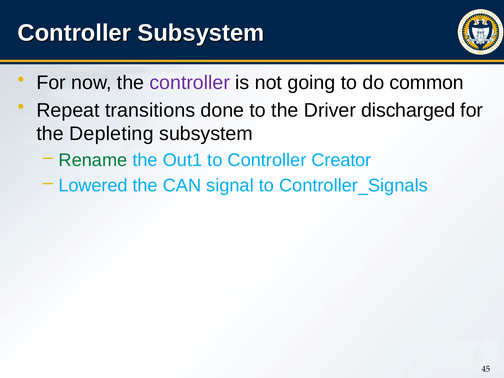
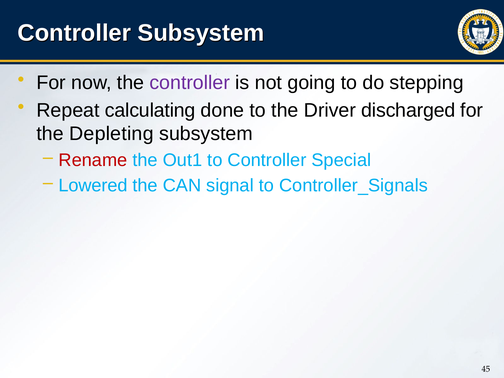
common: common -> stepping (427, 83)
transitions: transitions -> calculating (150, 110)
Rename colour: green -> red (93, 160)
Creator: Creator -> Special (341, 160)
